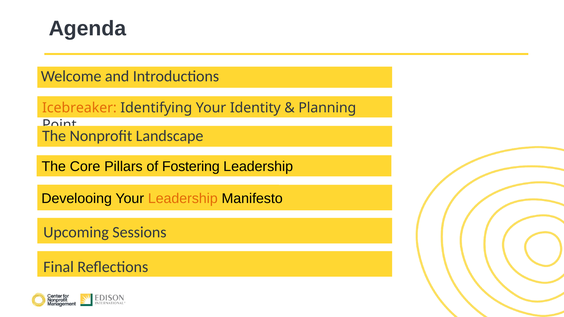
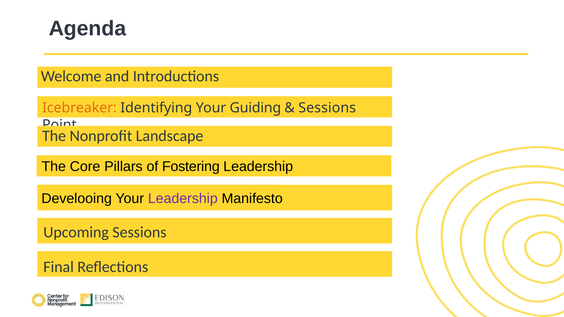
Identity: Identity -> Guiding (255, 108)
Planning: Planning -> Sessions (327, 108)
Leadership colour: orange -> purple (183, 199)
